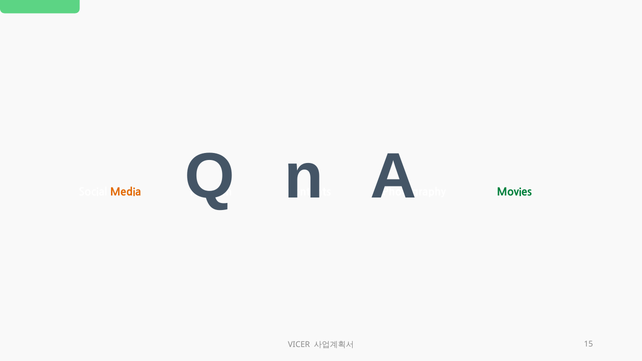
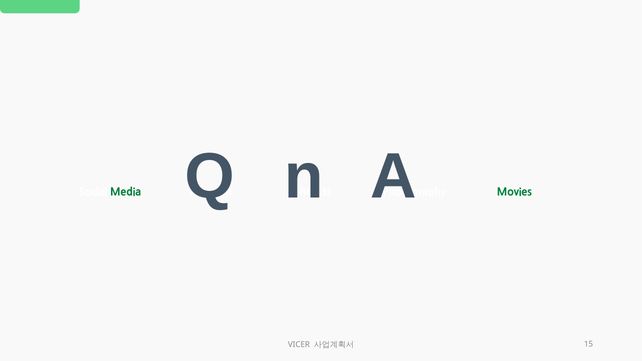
Media colour: orange -> green (126, 192)
